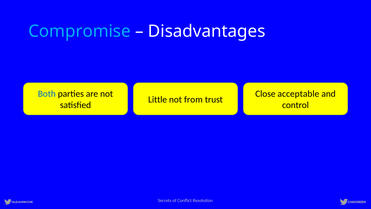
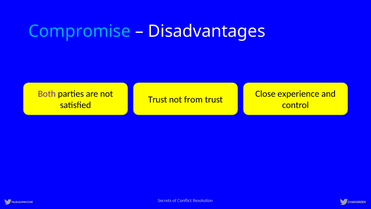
Both colour: blue -> purple (47, 94)
acceptable: acceptable -> experience (298, 94)
Little: Little -> Trust (158, 99)
